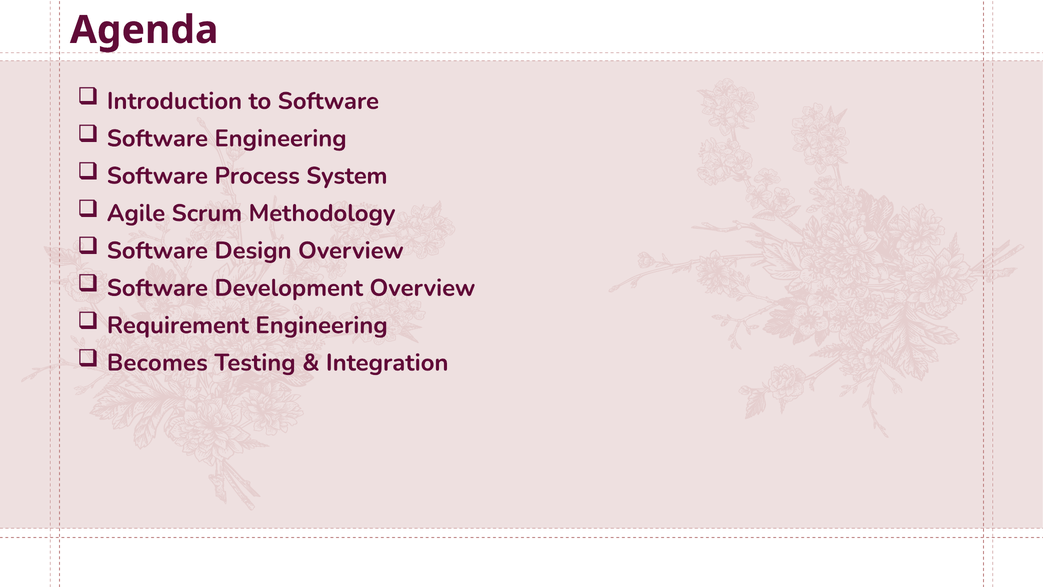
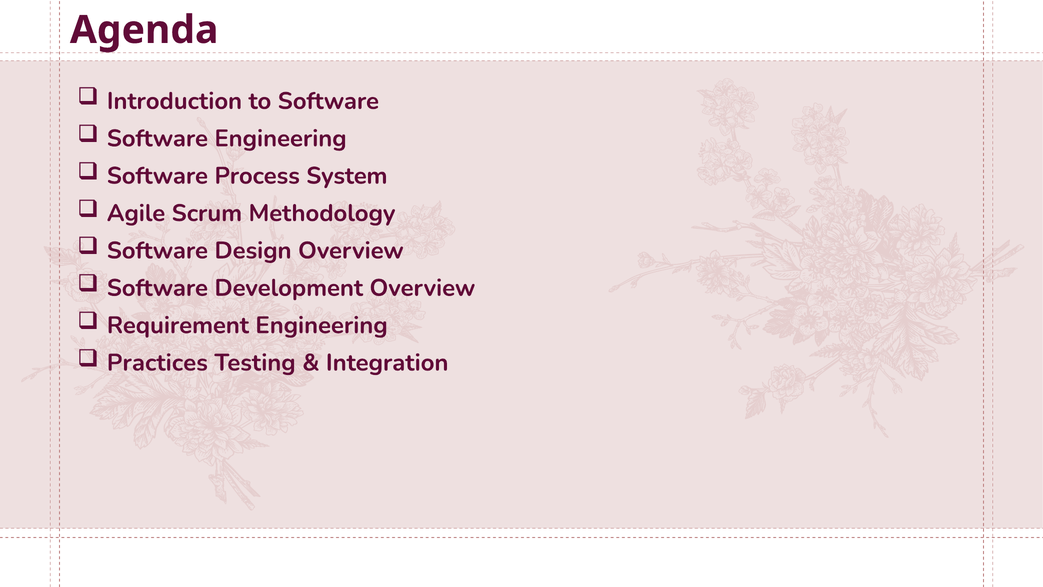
Becomes: Becomes -> Practices (157, 362)
